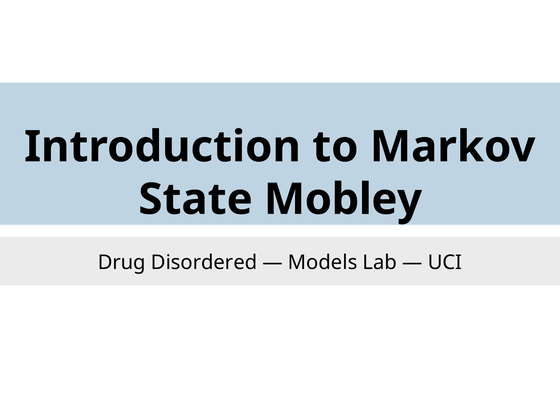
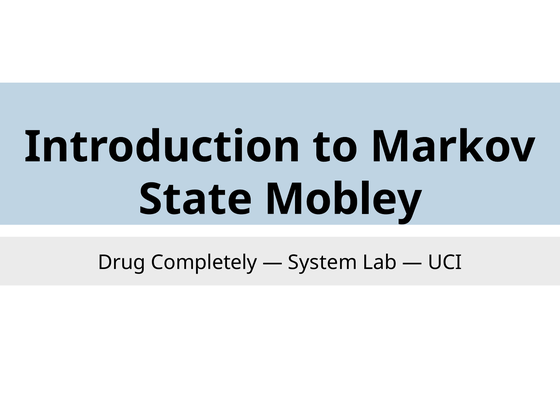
Disordered: Disordered -> Completely (204, 263)
Models: Models -> System (323, 263)
